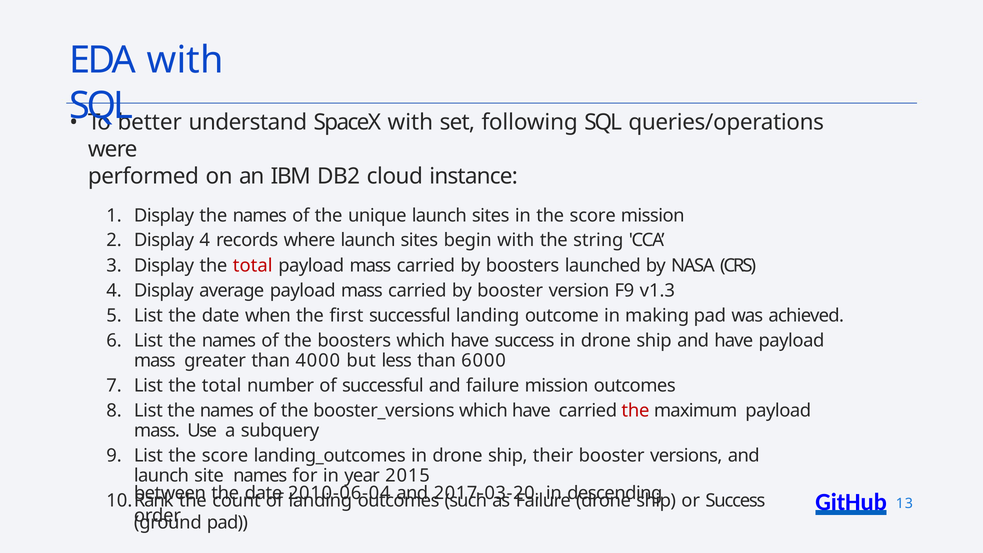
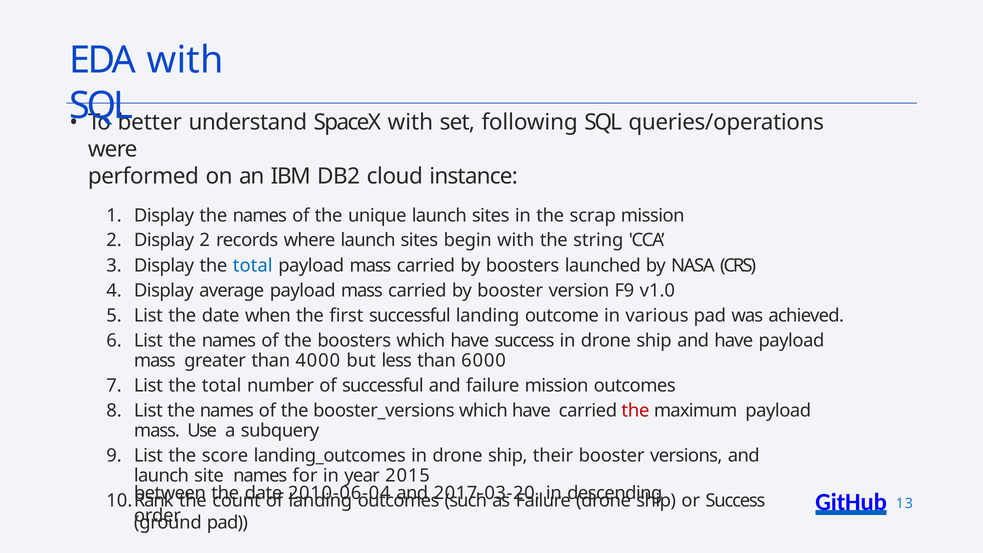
in the score: score -> scrap (593, 215)
Display 4: 4 -> 2 (205, 240)
total colour: red -> blue (253, 265)
v1.3: v1.3 -> v1.0 (657, 290)
making: making -> various (657, 315)
